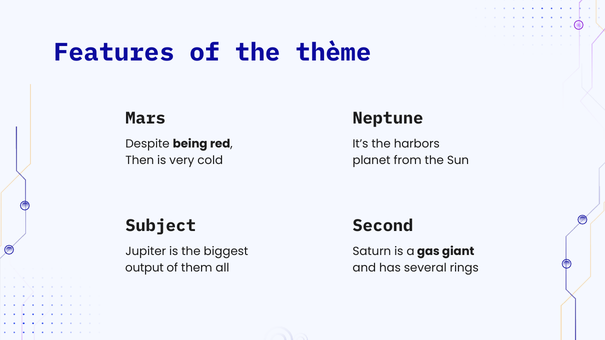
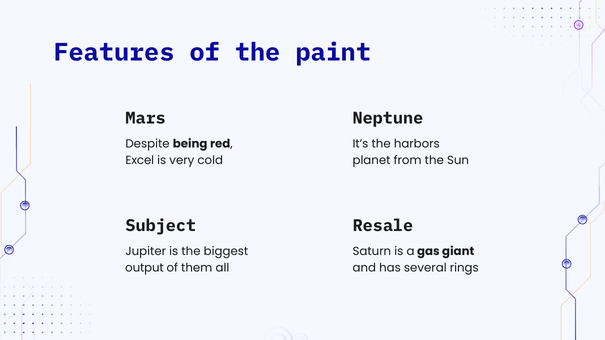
thème: thème -> paint (333, 52)
Then: Then -> Excel (140, 160)
Second: Second -> Resale (383, 226)
